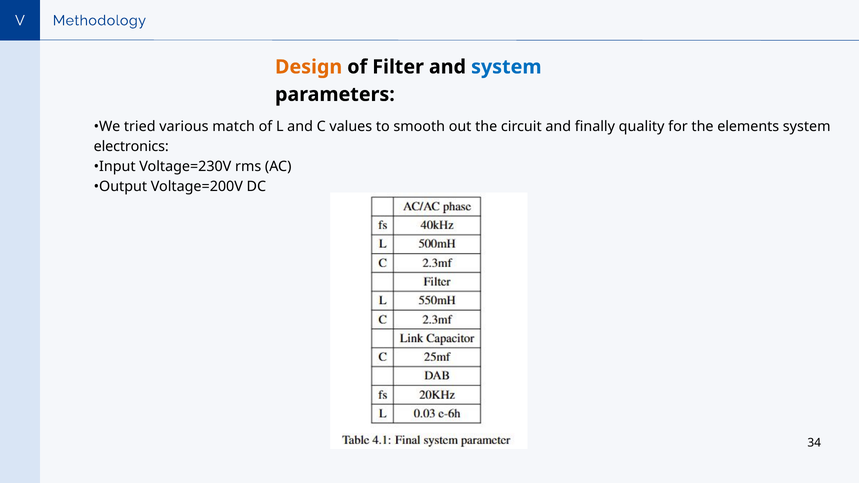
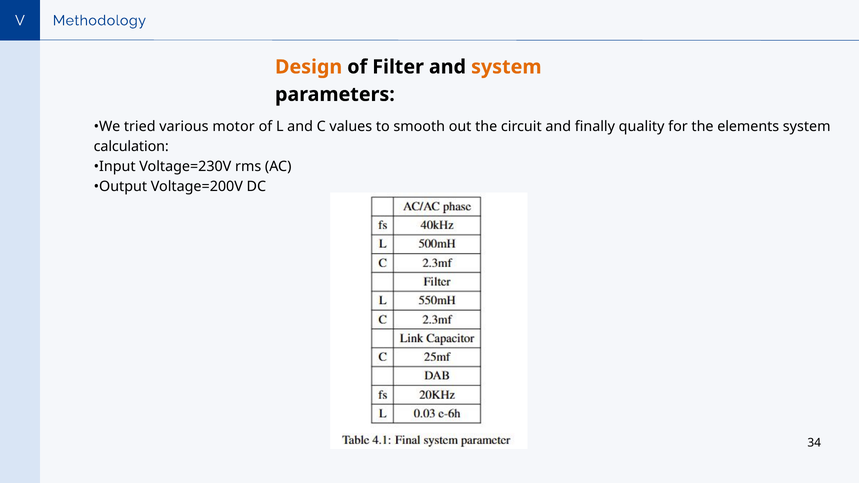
system colour: blue -> orange (506, 67)
match: match -> motor (234, 126)
electronics: electronics -> calculation (131, 146)
